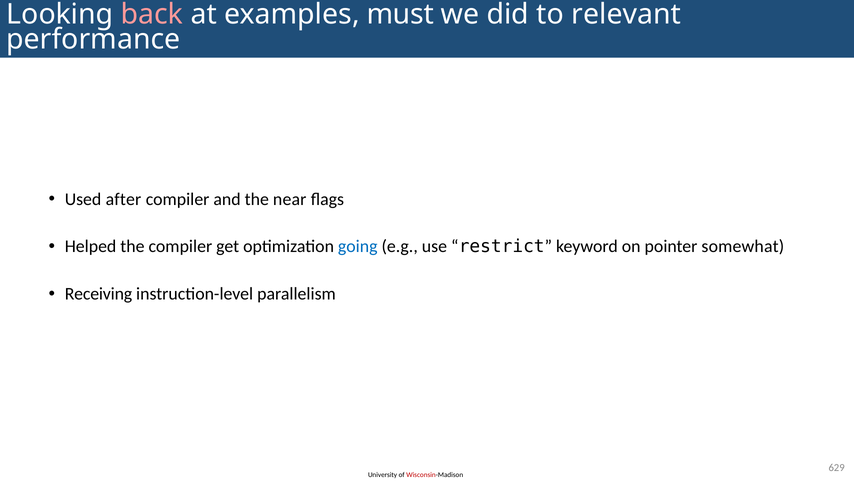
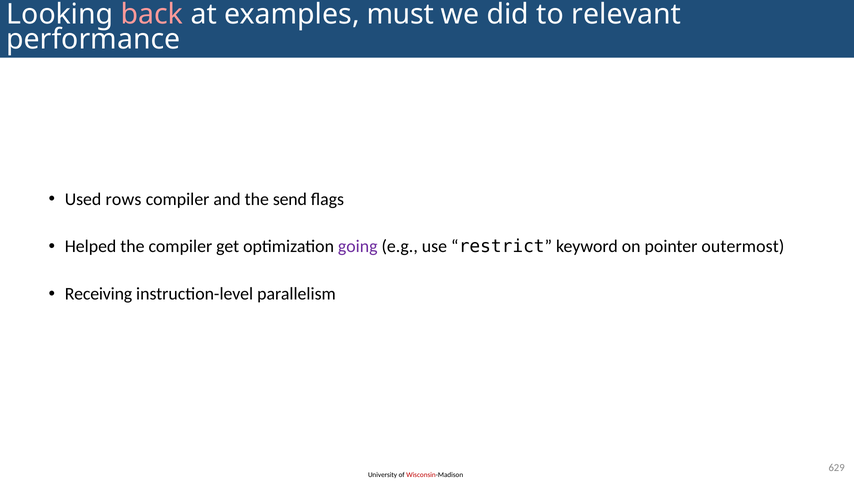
after: after -> rows (123, 199)
near: near -> send (290, 199)
going colour: blue -> purple (358, 246)
somewhat: somewhat -> outermost (743, 246)
